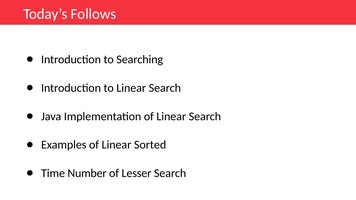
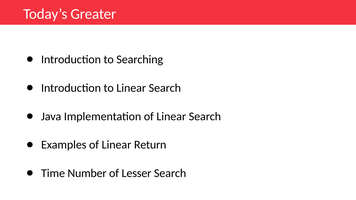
Follows: Follows -> Greater (93, 14)
Sorted: Sorted -> Return (150, 145)
